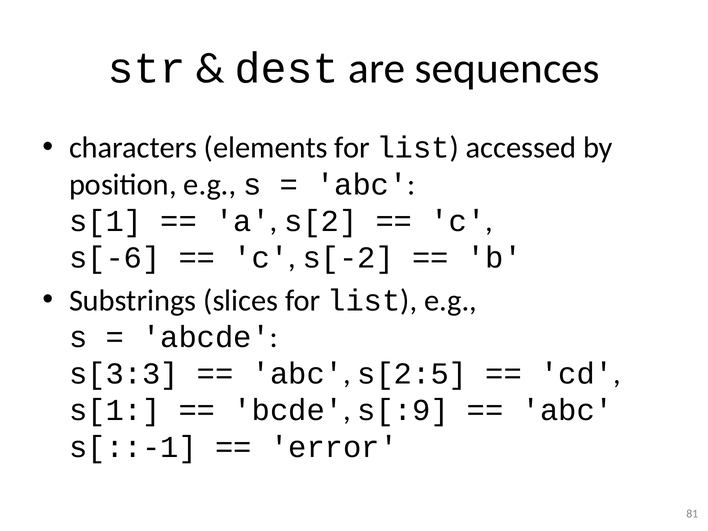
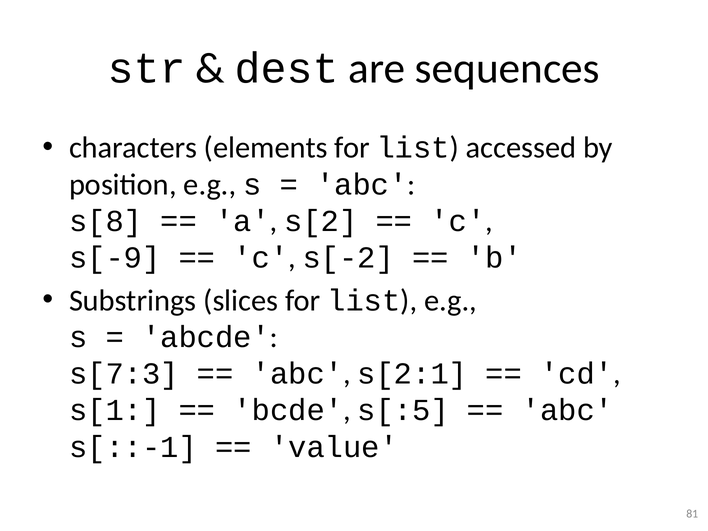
s[1: s[1 -> s[8 (106, 221)
s[-6: s[-6 -> s[-9 (115, 258)
s[3:3: s[3:3 -> s[7:3 (124, 374)
s[2:5: s[2:5 -> s[2:1 (412, 374)
s[:9: s[:9 -> s[:5 (403, 410)
error: error -> value (334, 447)
